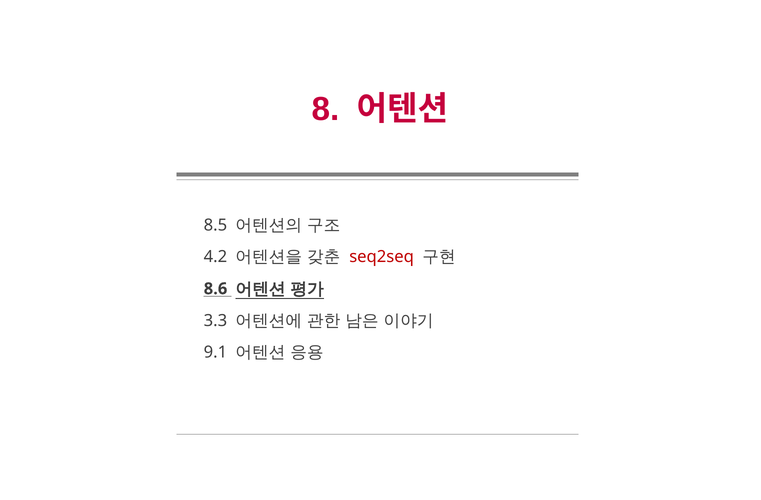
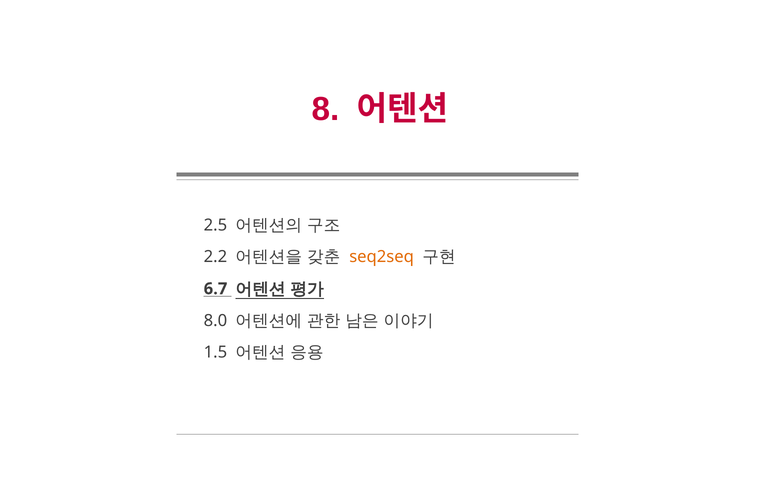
8.5: 8.5 -> 2.5 (215, 225)
4.2: 4.2 -> 2.2 (215, 257)
seq2seq colour: red -> orange (382, 257)
8.6: 8.6 -> 6.7 (216, 289)
3.3: 3.3 -> 8.0 (215, 321)
9.1: 9.1 -> 1.5 (215, 352)
